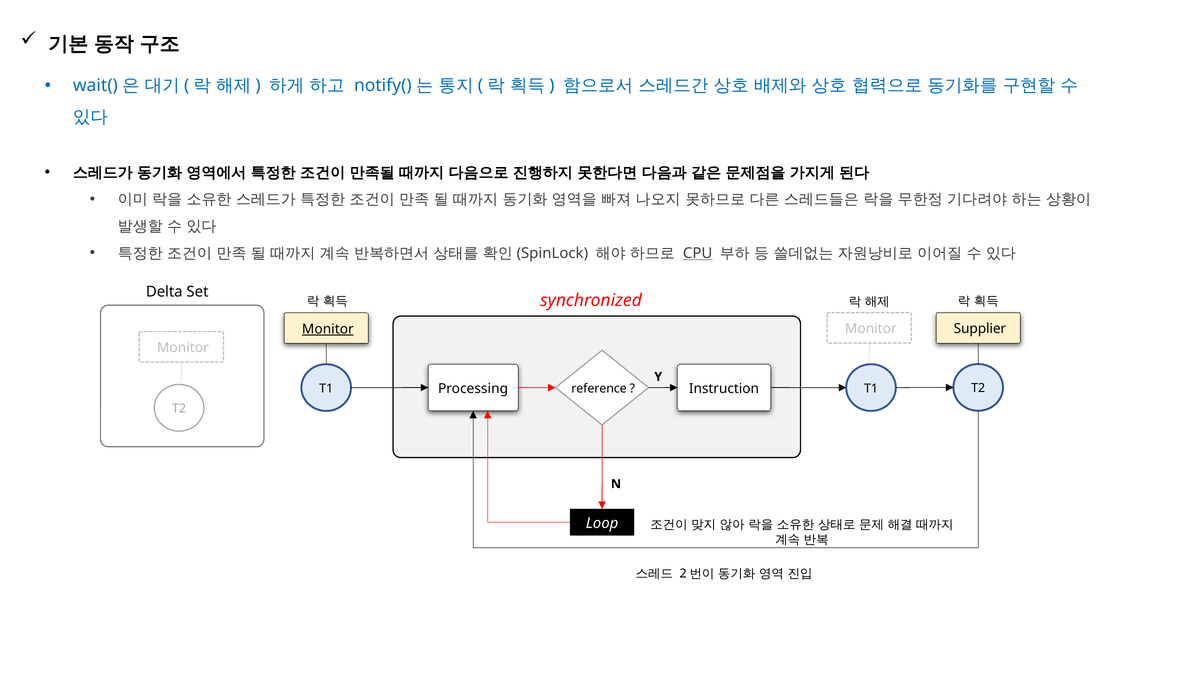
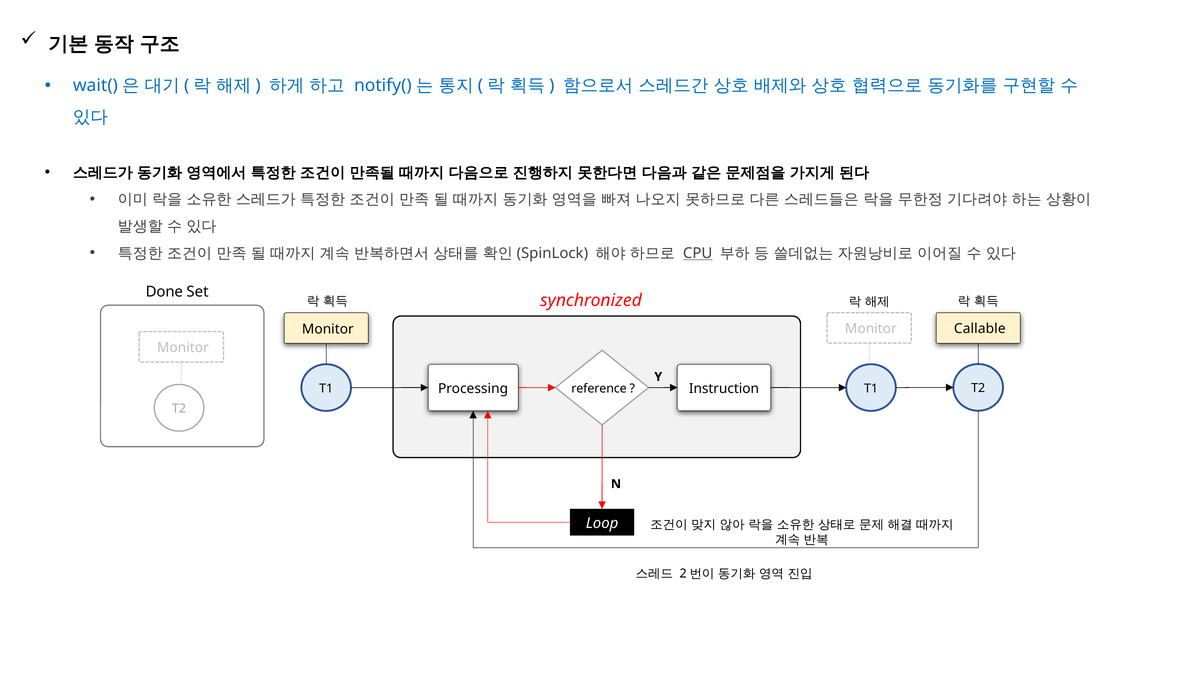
Delta: Delta -> Done (164, 292)
Supplier: Supplier -> Callable (980, 329)
Monitor underline: present -> none (328, 329)
